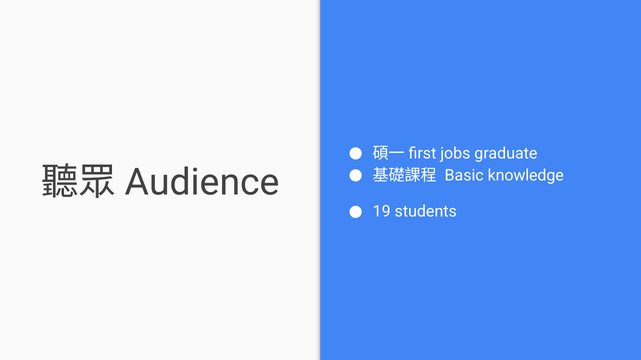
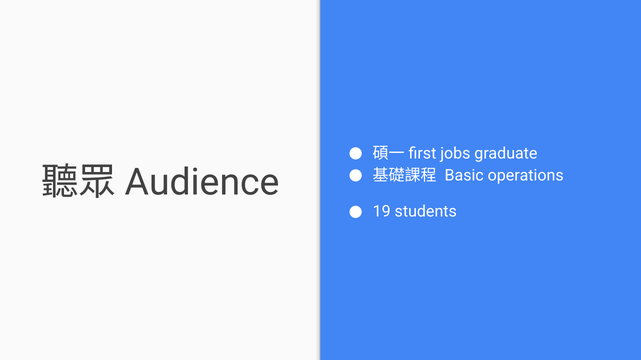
knowledge: knowledge -> operations (526, 176)
